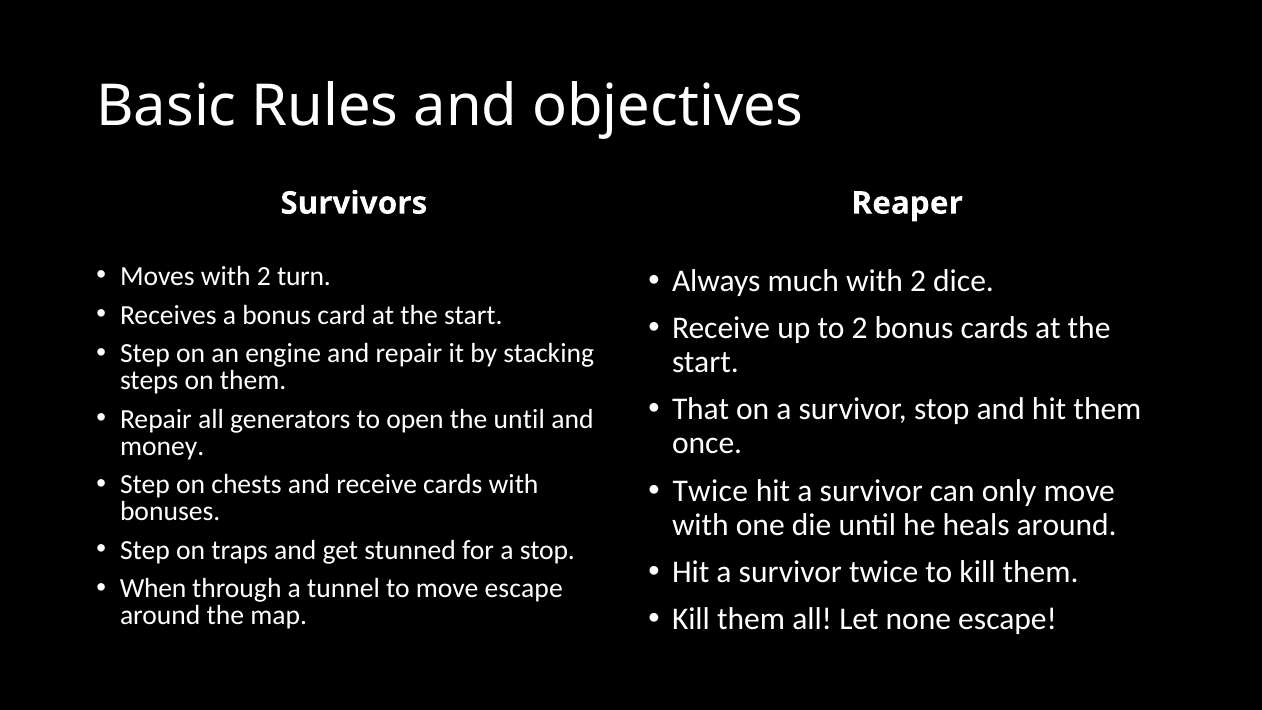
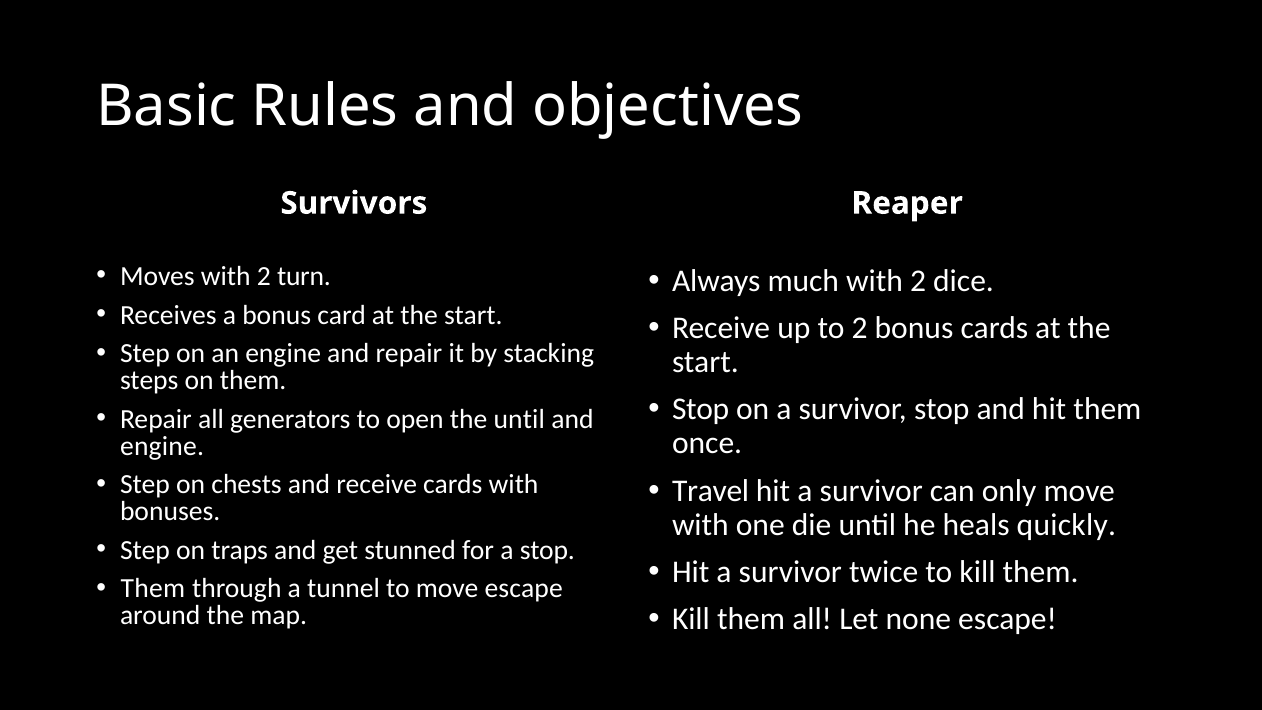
That: That -> Stop (701, 409)
money: money -> engine (162, 446)
Twice: Twice -> Travel (711, 491)
heals around: around -> quickly (1066, 525)
When: When -> Them (153, 589)
